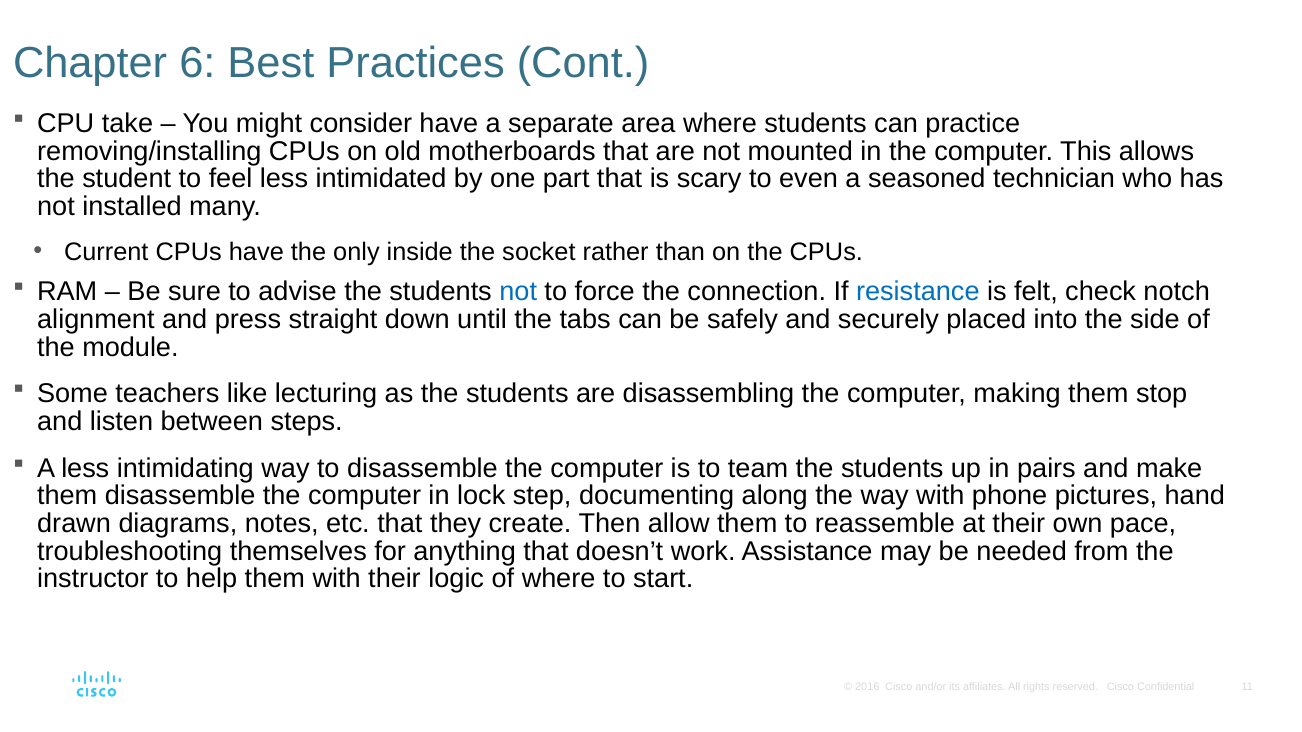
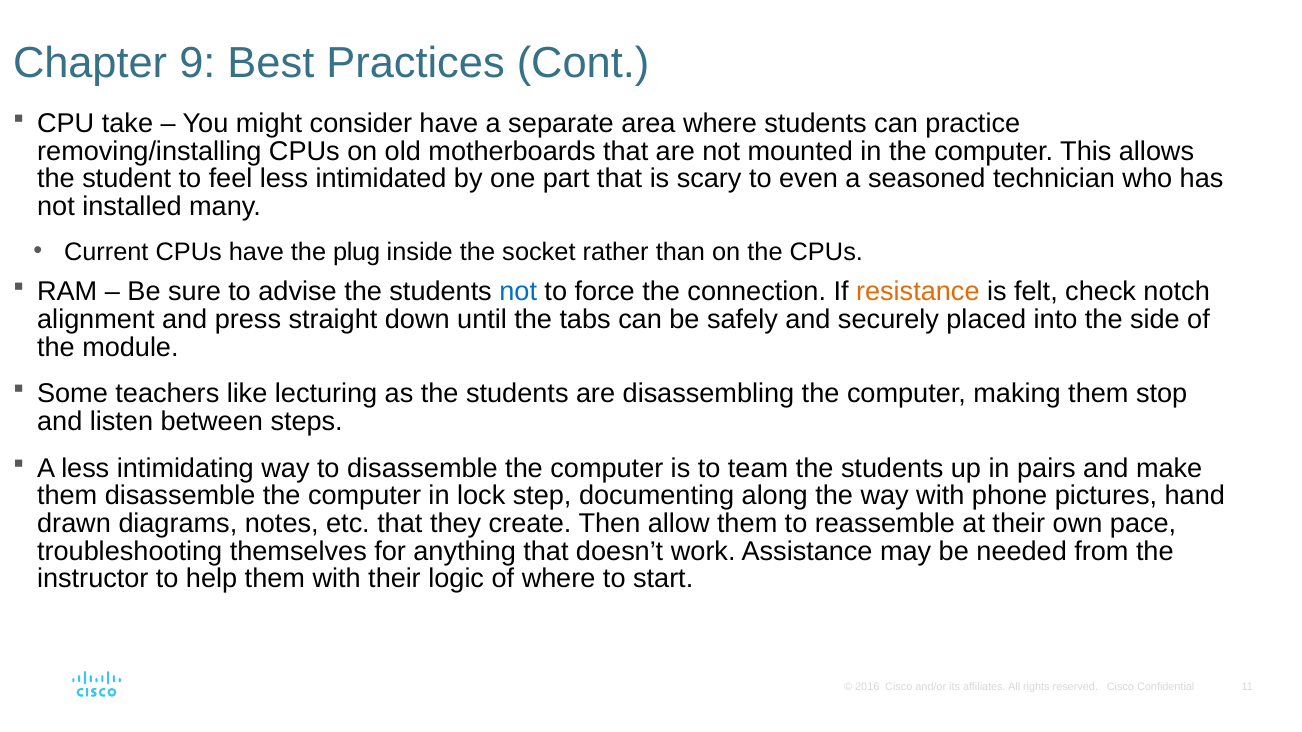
6: 6 -> 9 (197, 63)
only: only -> plug (357, 252)
resistance colour: blue -> orange (918, 292)
